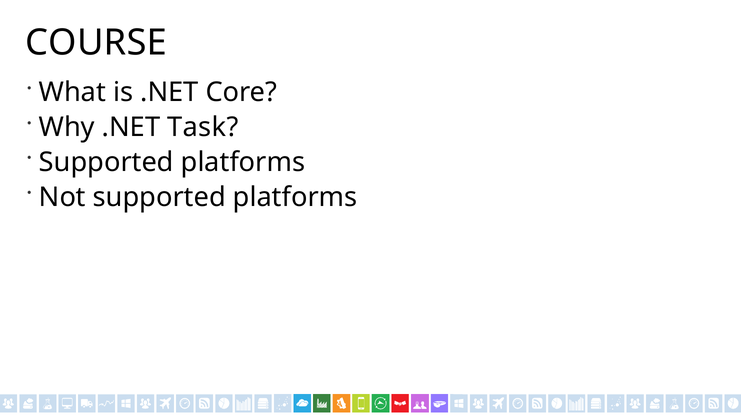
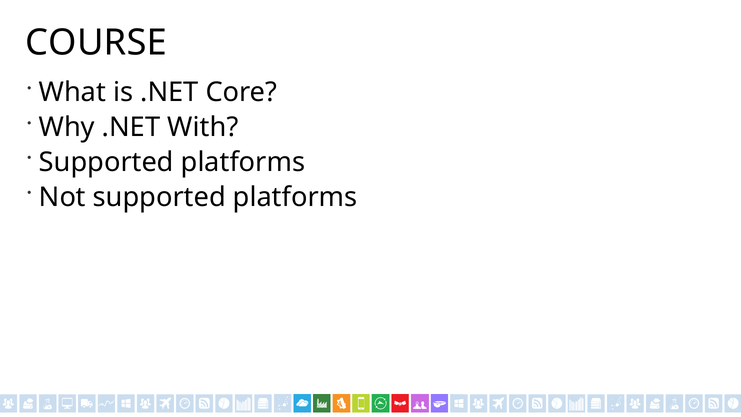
Task: Task -> With (203, 127)
